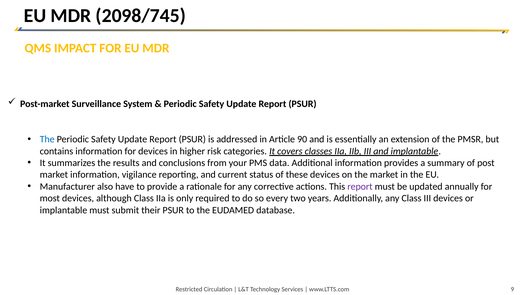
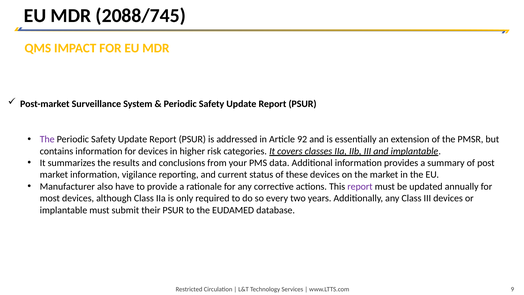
2098/745: 2098/745 -> 2088/745 (141, 16)
The colour: blue -> purple (47, 139)
90: 90 -> 92 (302, 139)
